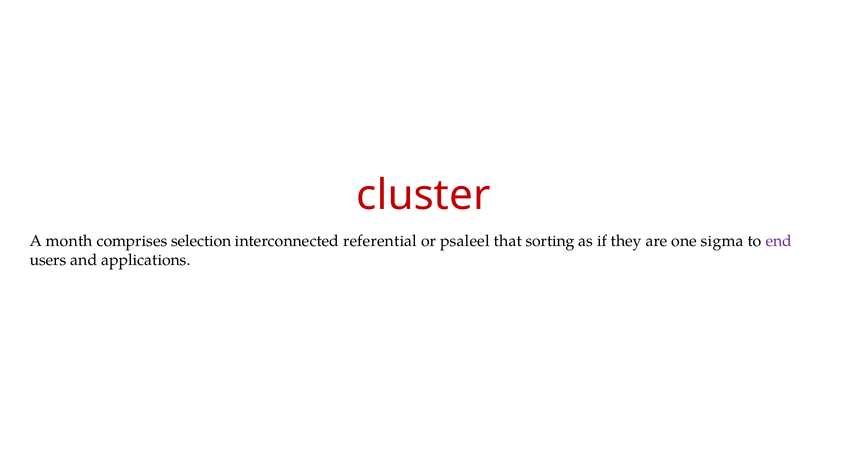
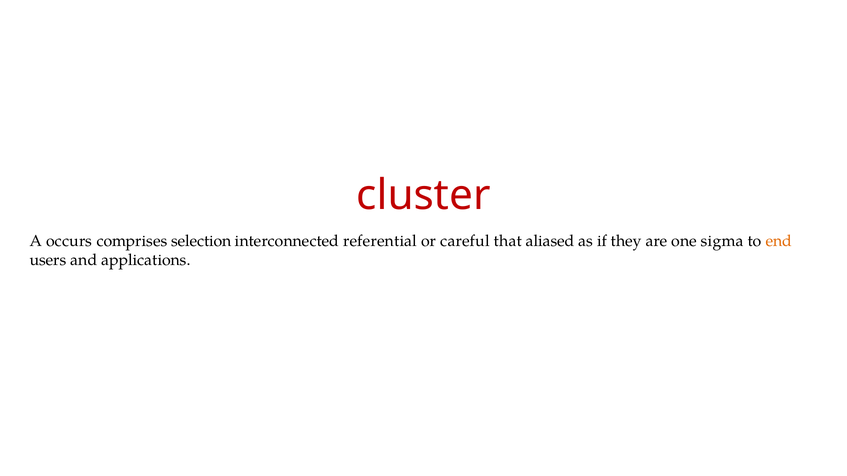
month: month -> occurs (69, 241)
psaleel: psaleel -> careful (465, 241)
sorting: sorting -> aliased (550, 241)
end colour: purple -> orange (779, 241)
